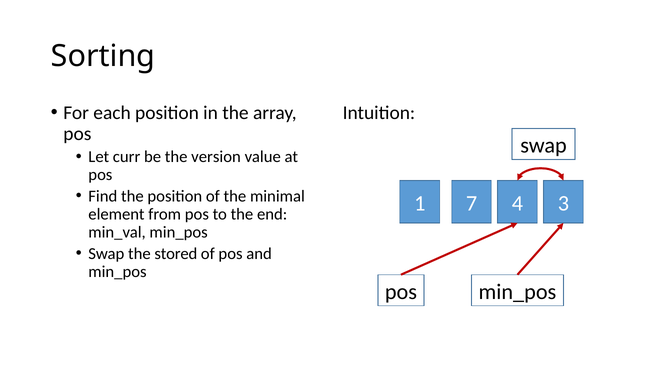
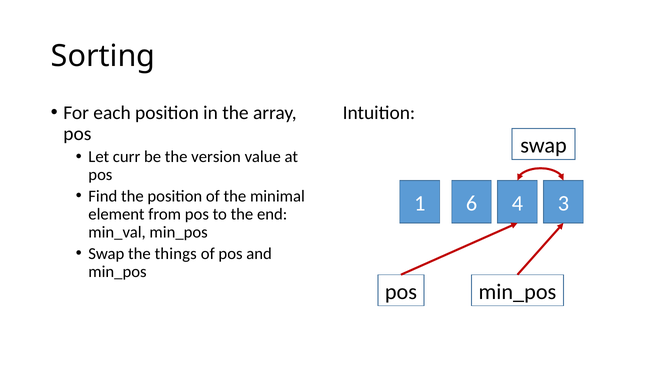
7: 7 -> 6 (472, 203)
stored: stored -> things (176, 254)
